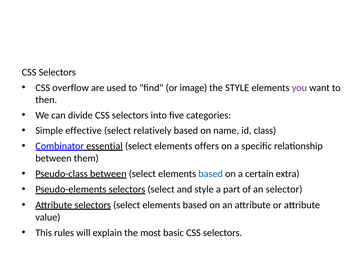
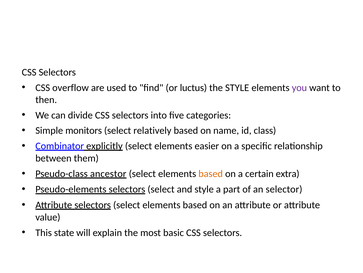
image: image -> luctus (193, 87)
effective: effective -> monitors (84, 130)
essential: essential -> explicitly (104, 146)
offers: offers -> easier (207, 146)
Pseudo-class between: between -> ancestor (108, 173)
based colour: blue -> orange (211, 173)
rules: rules -> state (64, 232)
